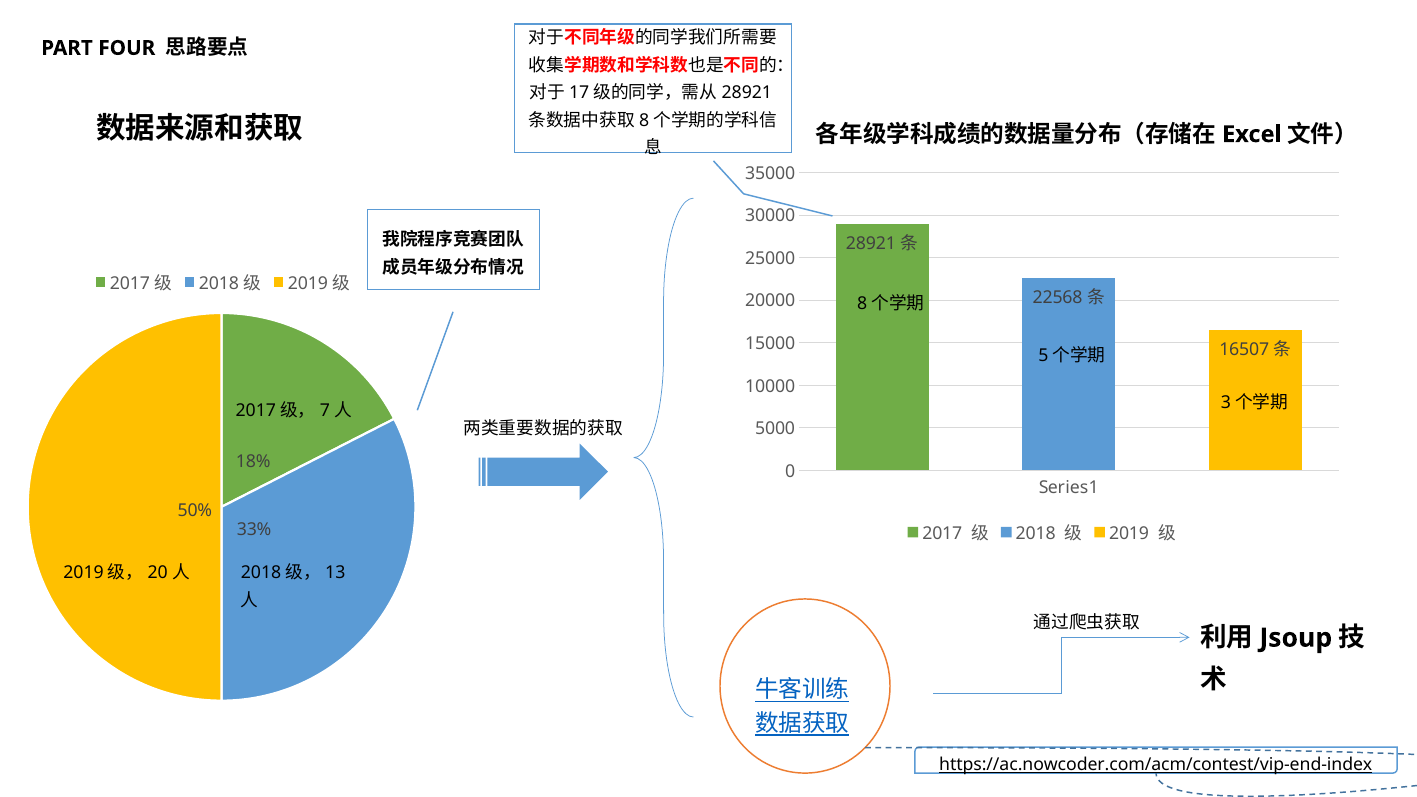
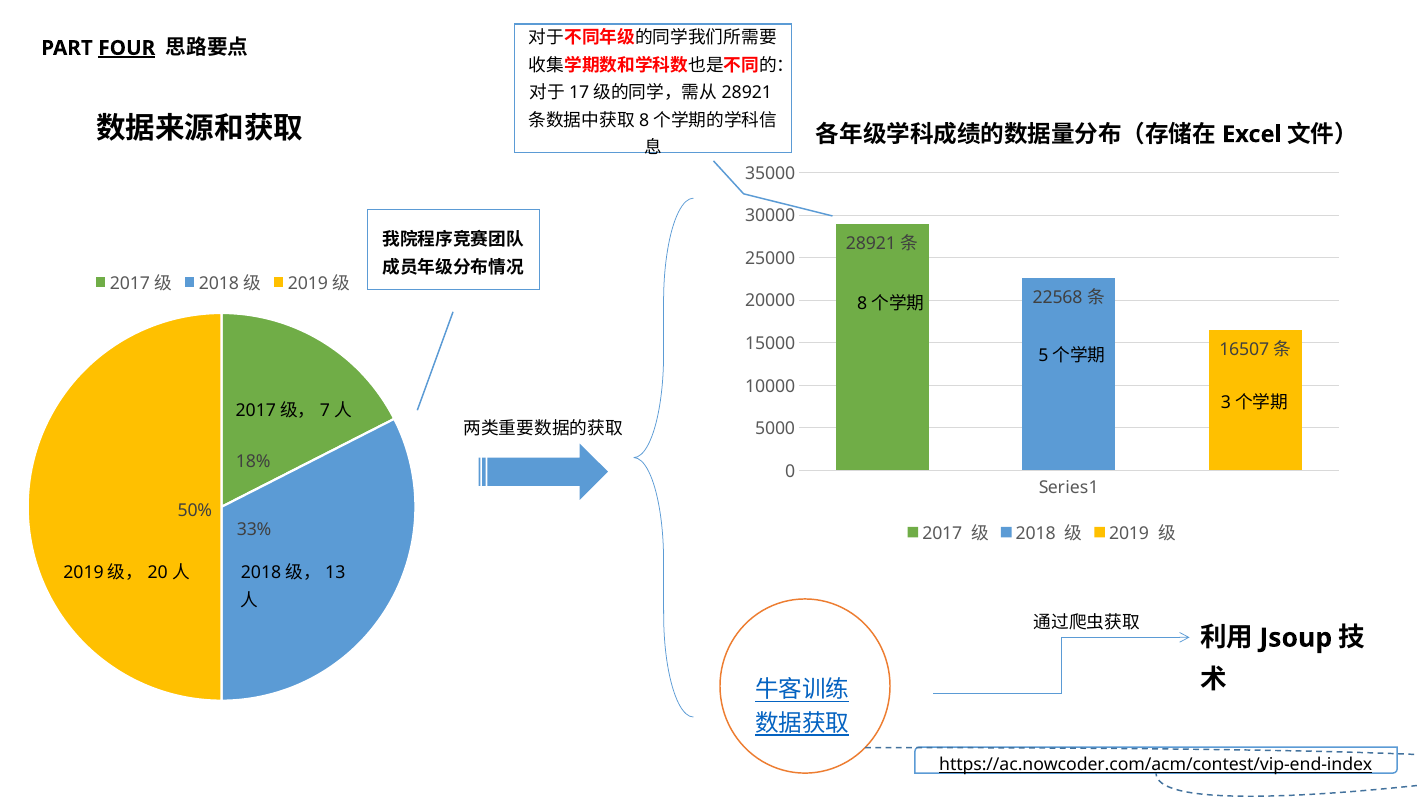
FOUR underline: none -> present (127, 48)
